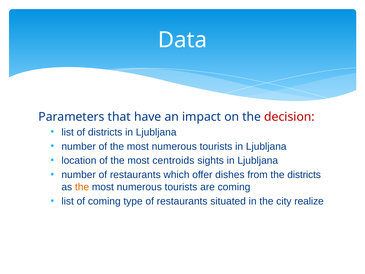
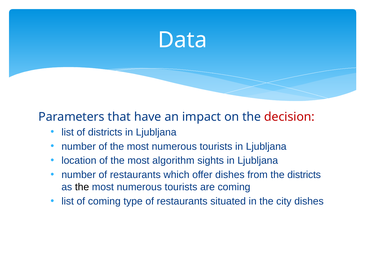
centroids: centroids -> algorithm (173, 160)
the colour: orange -> black (82, 187)
city realize: realize -> dishes (309, 201)
